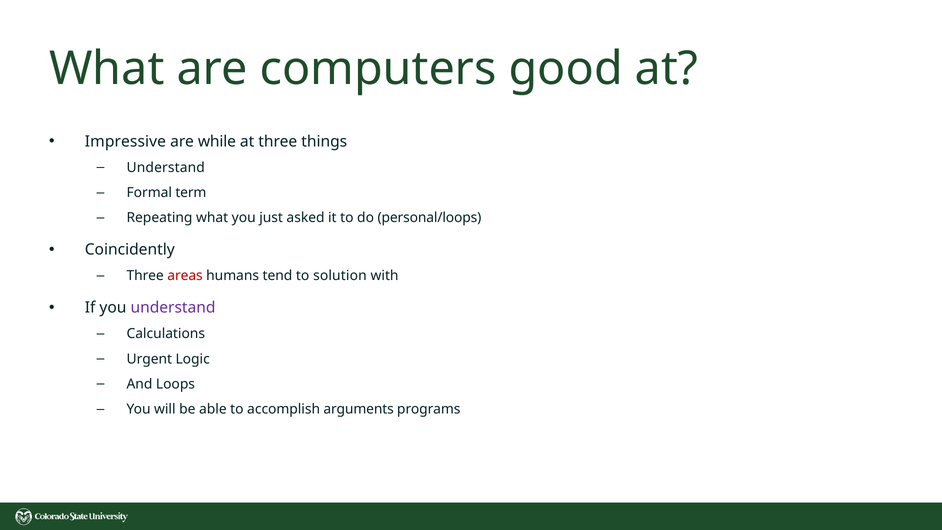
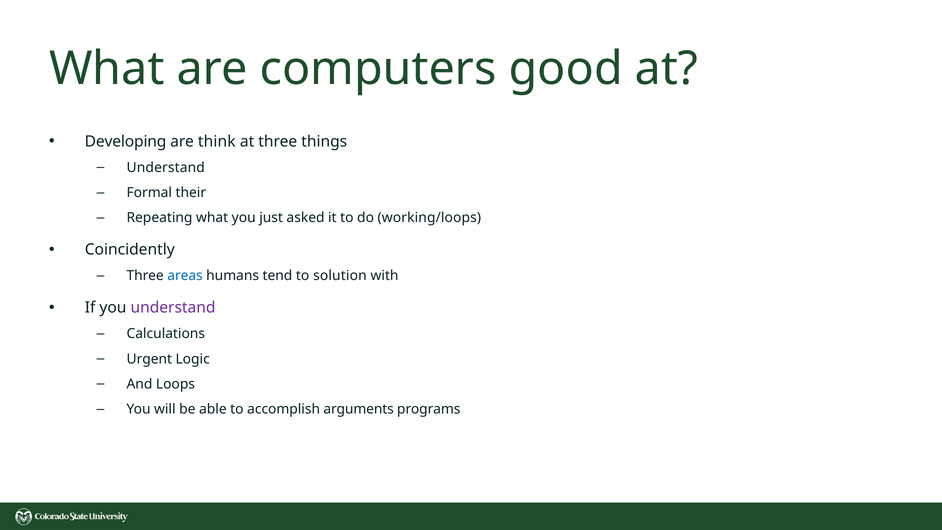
Impressive: Impressive -> Developing (126, 142)
while: while -> think (217, 142)
term: term -> their (191, 193)
personal/loops: personal/loops -> working/loops (429, 218)
areas colour: red -> blue (185, 276)
